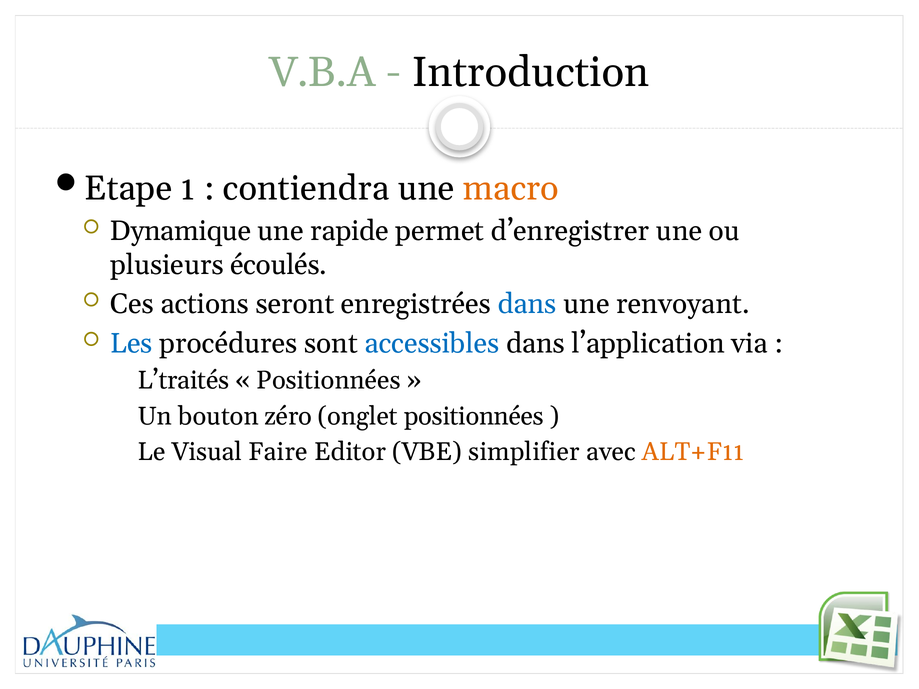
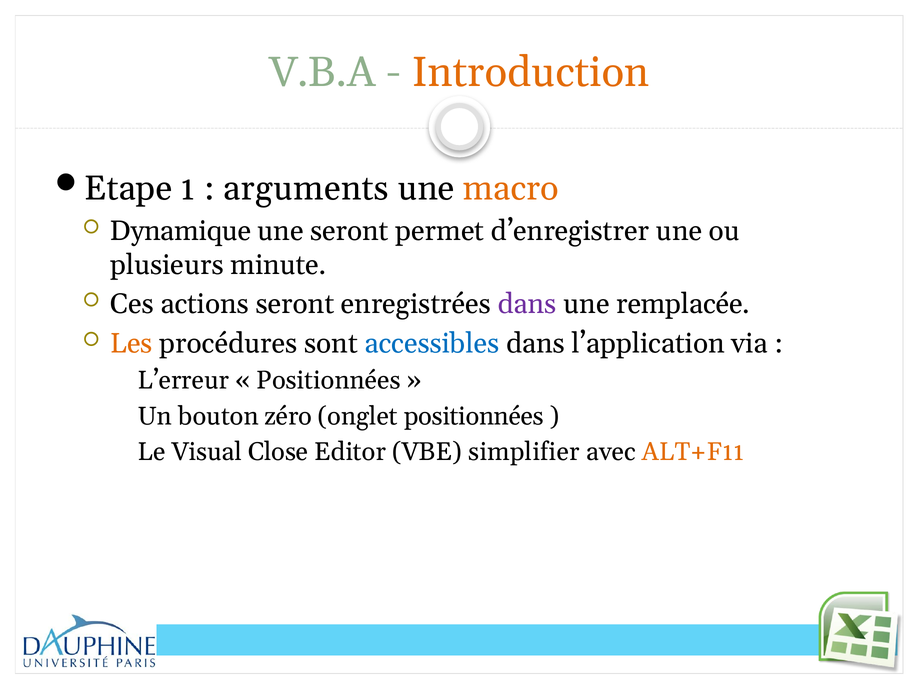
Introduction colour: black -> orange (530, 72)
contiendra: contiendra -> arguments (306, 188)
une rapide: rapide -> seront (350, 231)
écoulés: écoulés -> minute (278, 265)
dans colour: blue -> purple (527, 304)
renvoyant: renvoyant -> remplacée (683, 304)
Les colour: blue -> orange (131, 343)
L’traités: L’traités -> L’erreur (183, 381)
Faire: Faire -> Close (278, 452)
